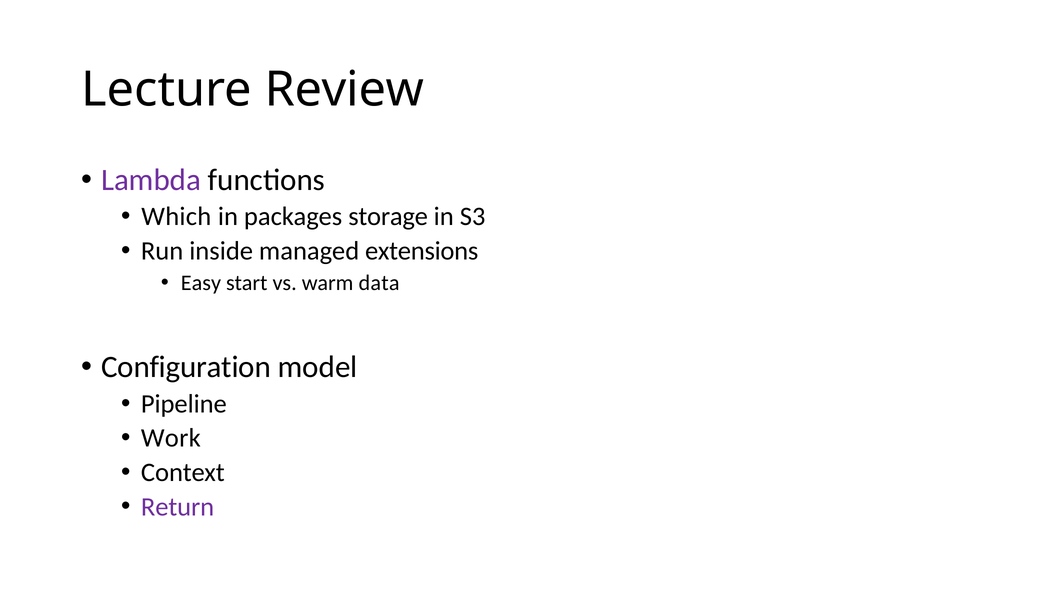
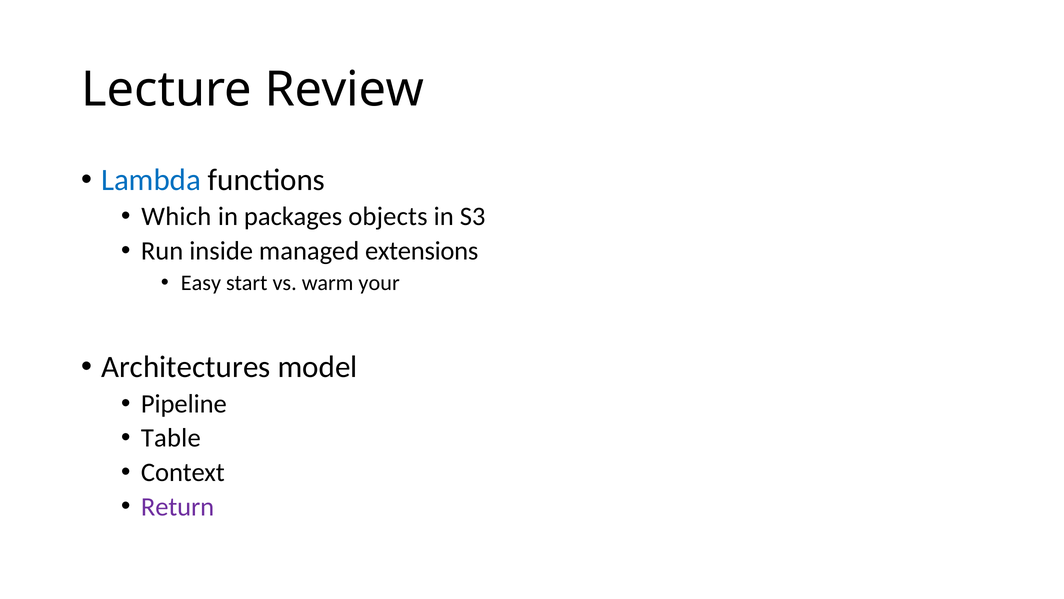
Lambda colour: purple -> blue (151, 180)
storage: storage -> objects (388, 217)
data: data -> your (379, 283)
Configuration: Configuration -> Architectures (186, 367)
Work: Work -> Table (171, 438)
